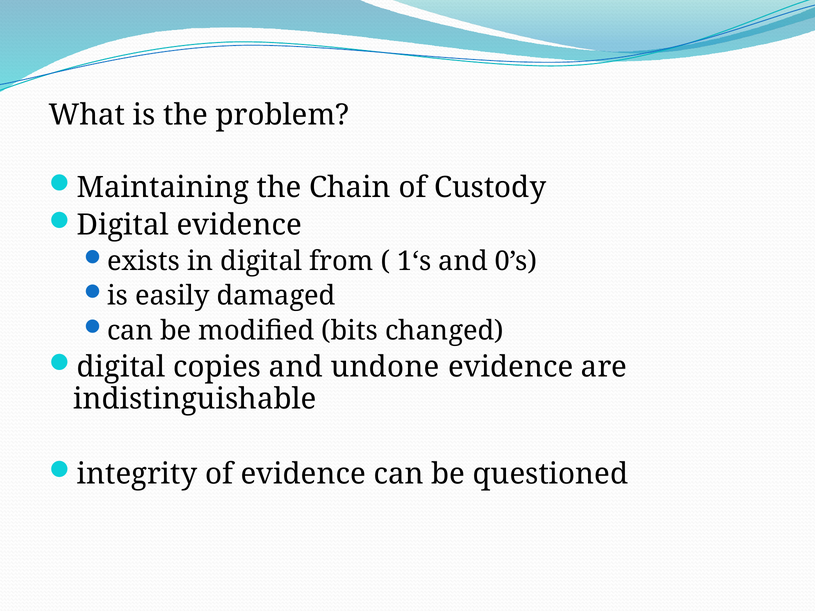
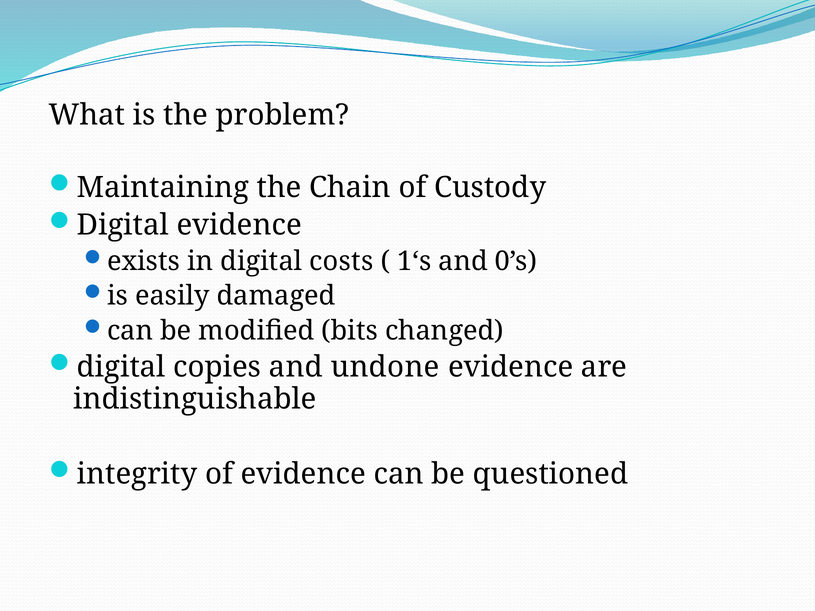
from: from -> costs (341, 261)
